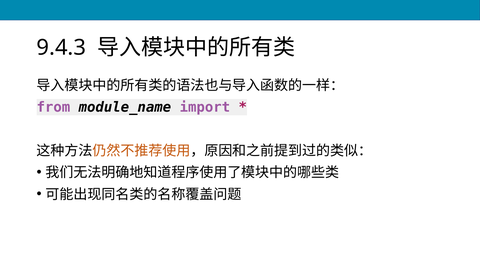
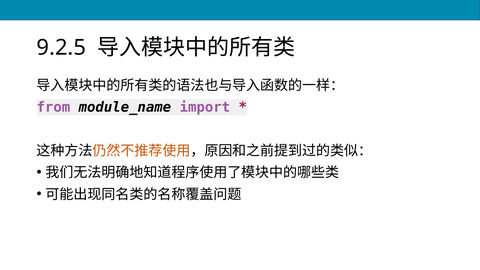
9.4.3: 9.4.3 -> 9.2.5 (61, 48)
